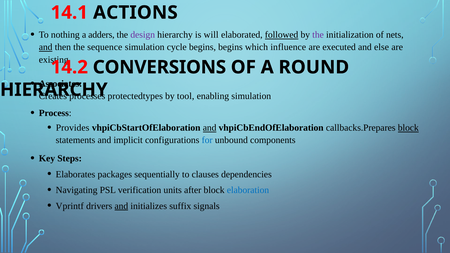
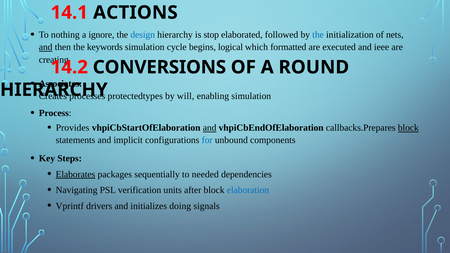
adders: adders -> ignore (101, 35)
design colour: purple -> blue (143, 35)
will: will -> stop (211, 35)
followed underline: present -> none (282, 35)
the colour: purple -> blue (318, 35)
sequence: sequence -> keywords (105, 47)
begins begins: begins -> logical (230, 47)
influence: influence -> formatted (288, 47)
else: else -> ieee (382, 47)
existing: existing -> creating (54, 60)
tool: tool -> will (186, 96)
Elaborates underline: none -> present (76, 174)
clauses: clauses -> needed (205, 174)
and underline: present -> none (121, 206)
suffix: suffix -> doing (180, 206)
